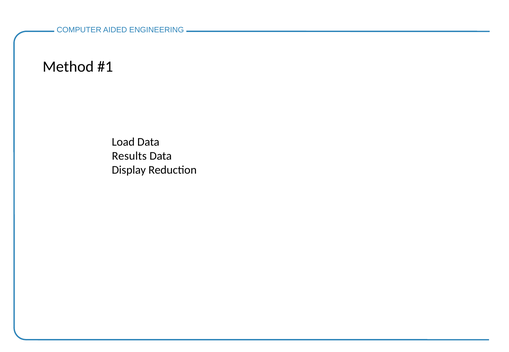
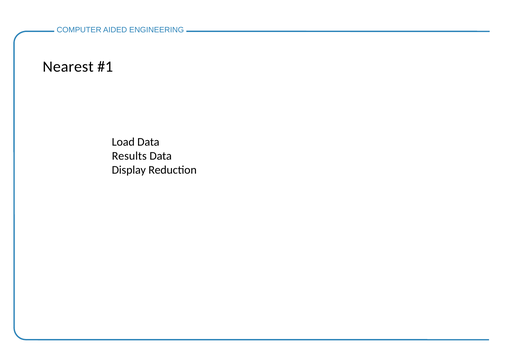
Method: Method -> Nearest (68, 67)
